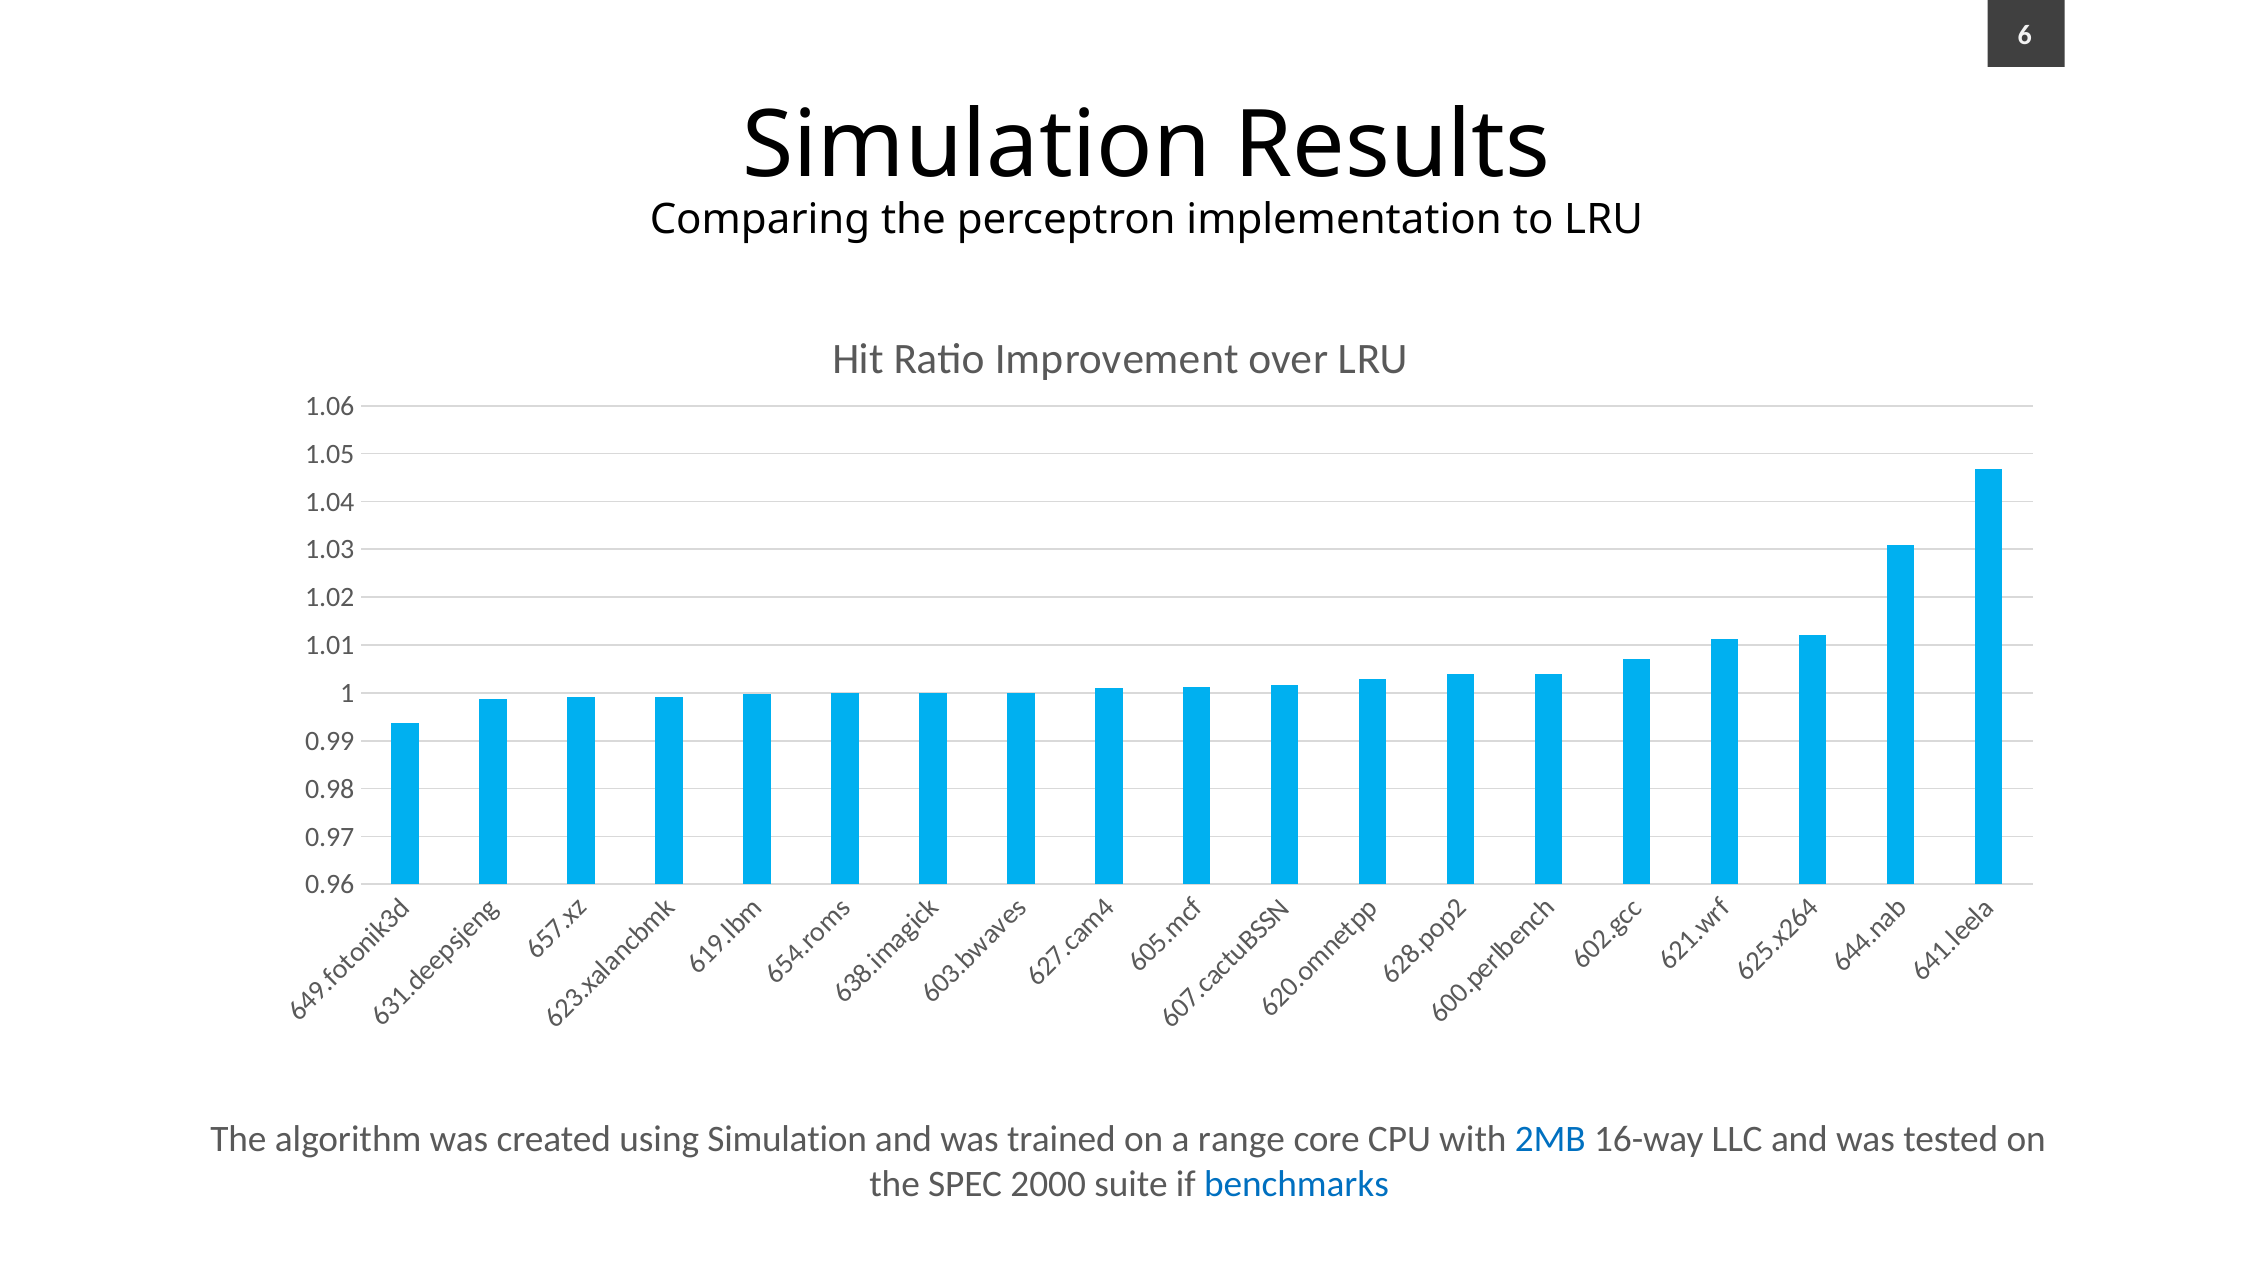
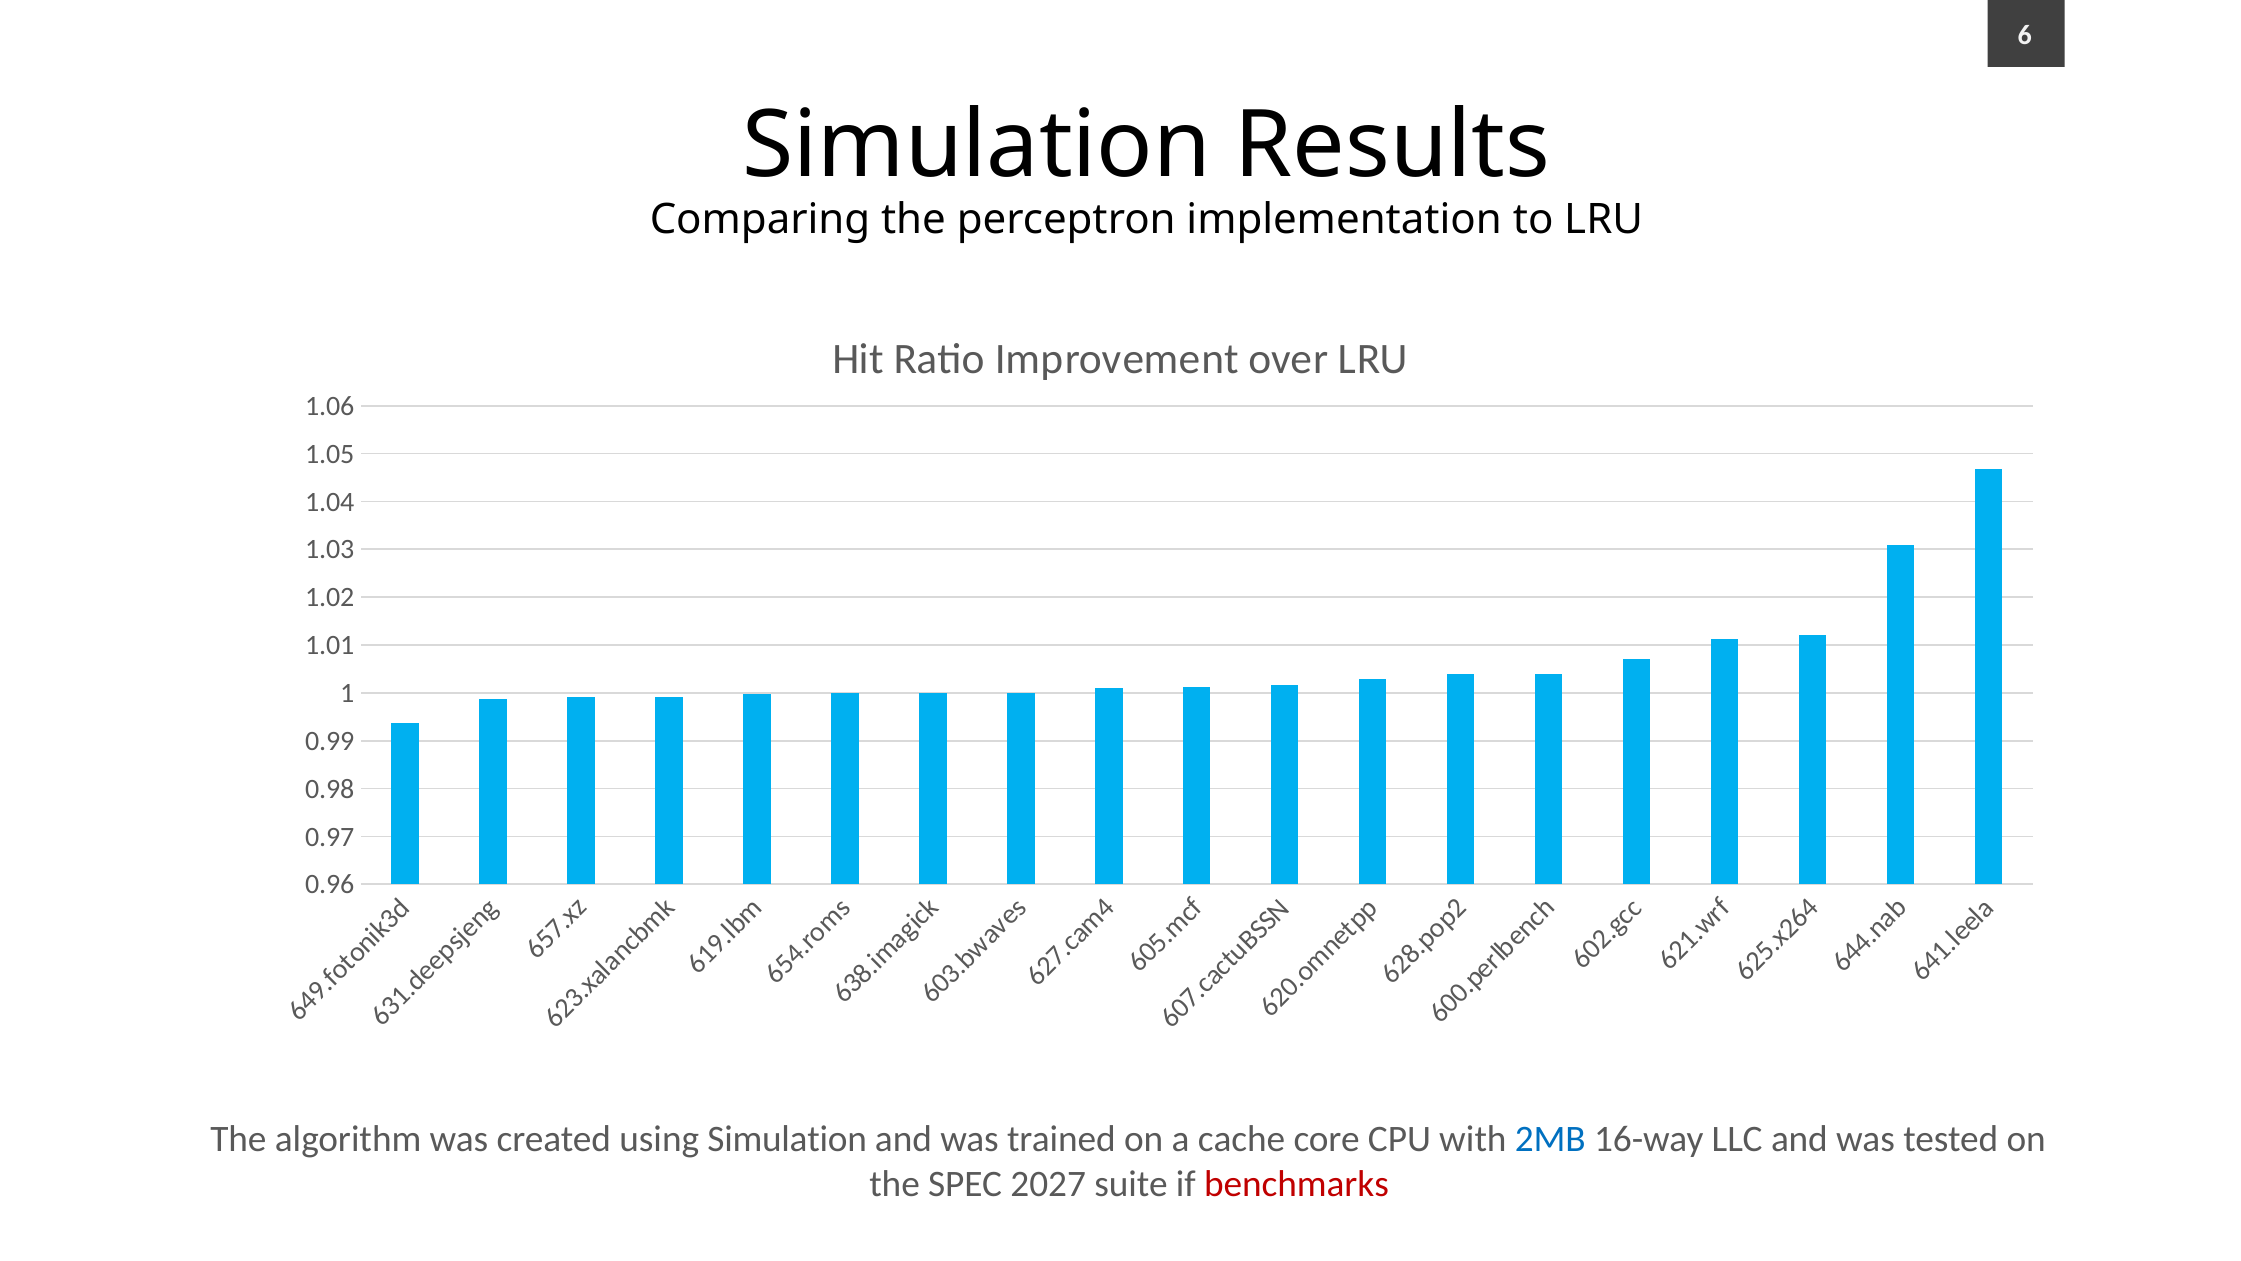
range: range -> cache (1242, 1139)
2000: 2000 -> 2027 (1048, 1184)
benchmarks colour: blue -> red (1297, 1184)
